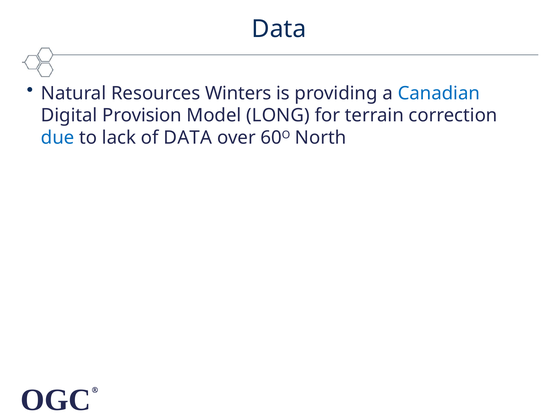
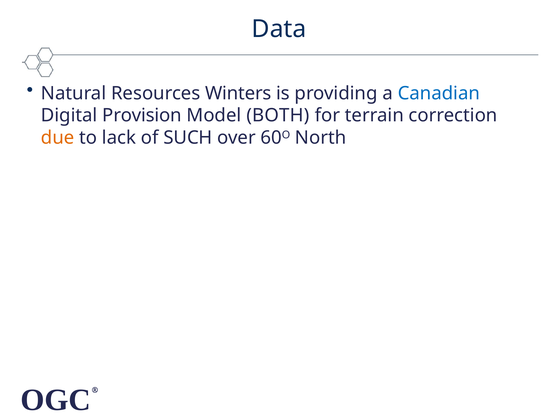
LONG: LONG -> BOTH (278, 116)
due colour: blue -> orange (58, 138)
of DATA: DATA -> SUCH (188, 138)
